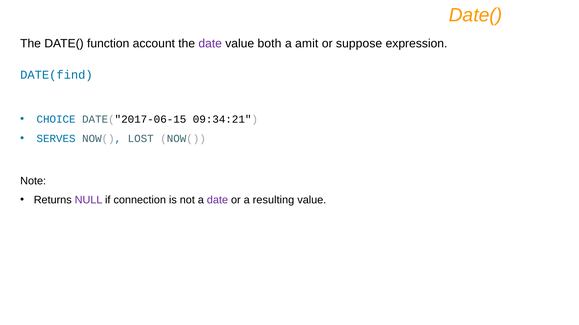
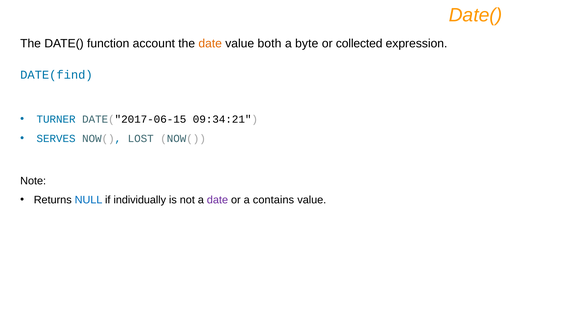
date colour: purple -> orange (210, 44)
amit: amit -> byte (307, 44)
suppose: suppose -> collected (359, 44)
CHOICE: CHOICE -> TURNER (56, 119)
NULL colour: purple -> blue (89, 200)
connection: connection -> individually (140, 200)
resulting: resulting -> contains (273, 200)
